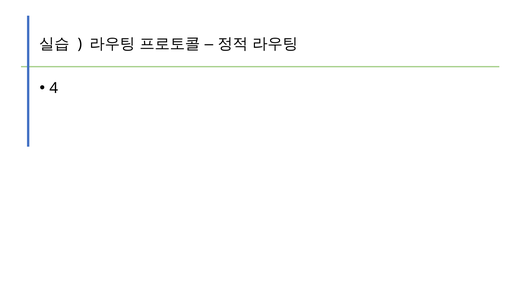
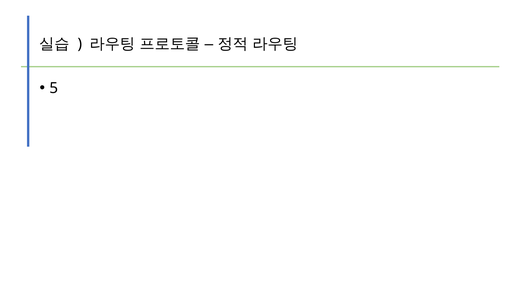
4: 4 -> 5 (54, 88)
